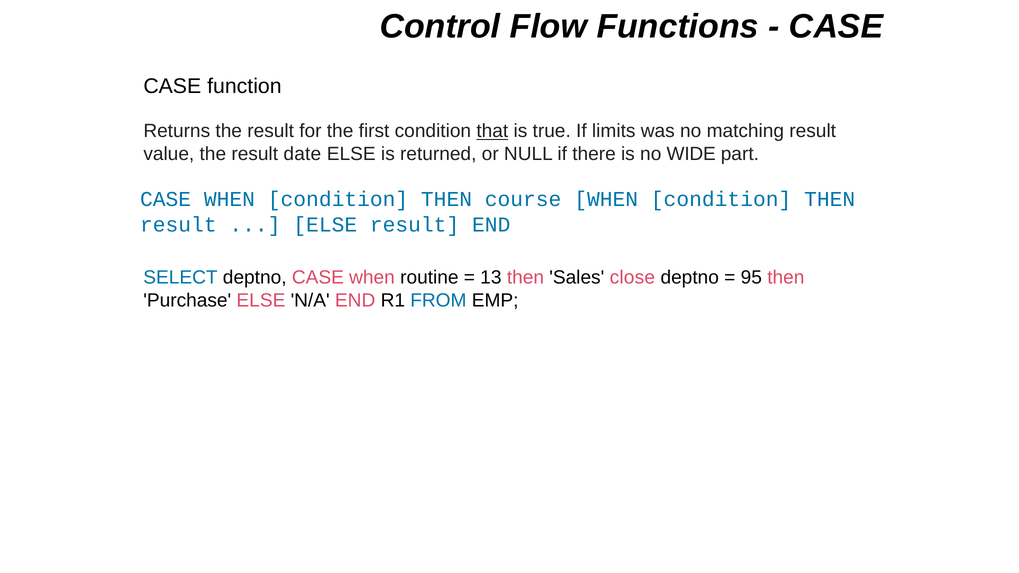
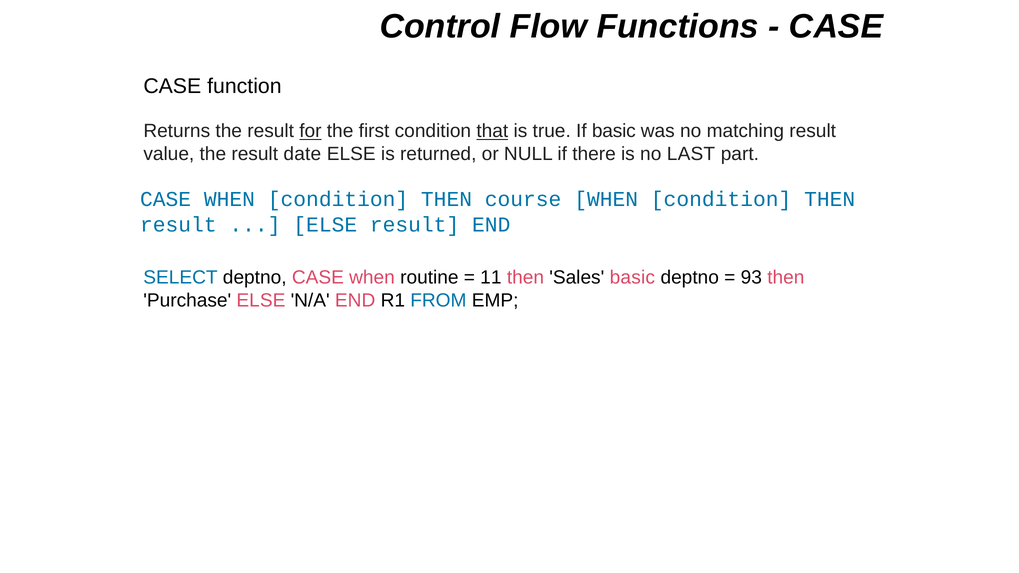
for underline: none -> present (310, 131)
If limits: limits -> basic (614, 131)
WIDE: WIDE -> LAST (691, 154)
13: 13 -> 11 (491, 278)
Sales close: close -> basic (632, 278)
95: 95 -> 93 (751, 278)
